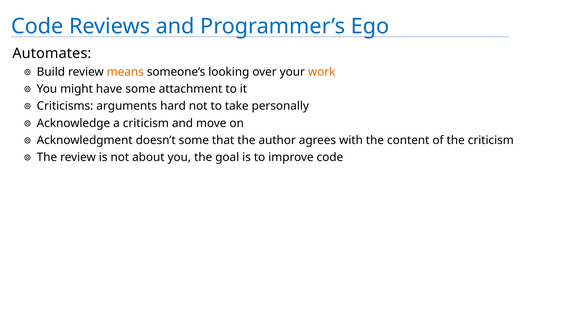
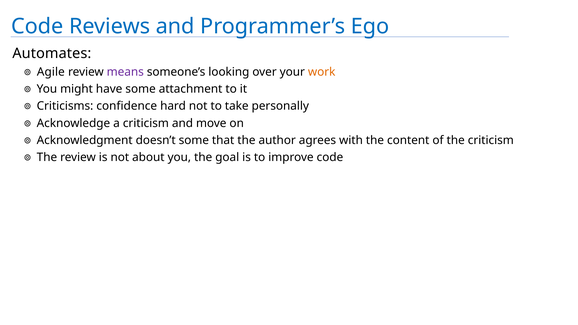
Build: Build -> Agile (51, 72)
means colour: orange -> purple (125, 72)
arguments: arguments -> confidence (127, 106)
